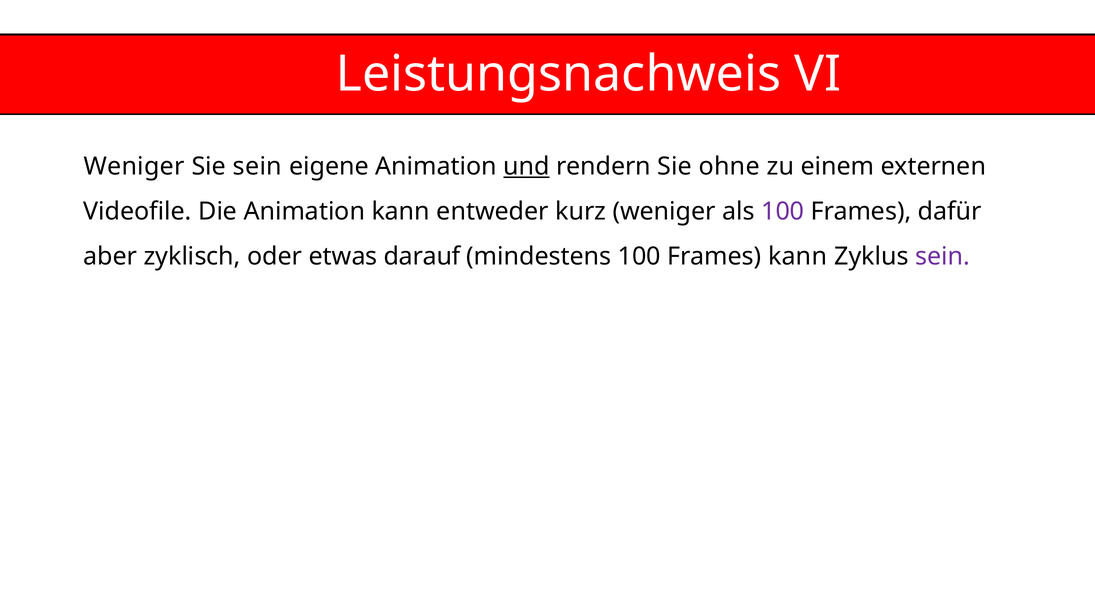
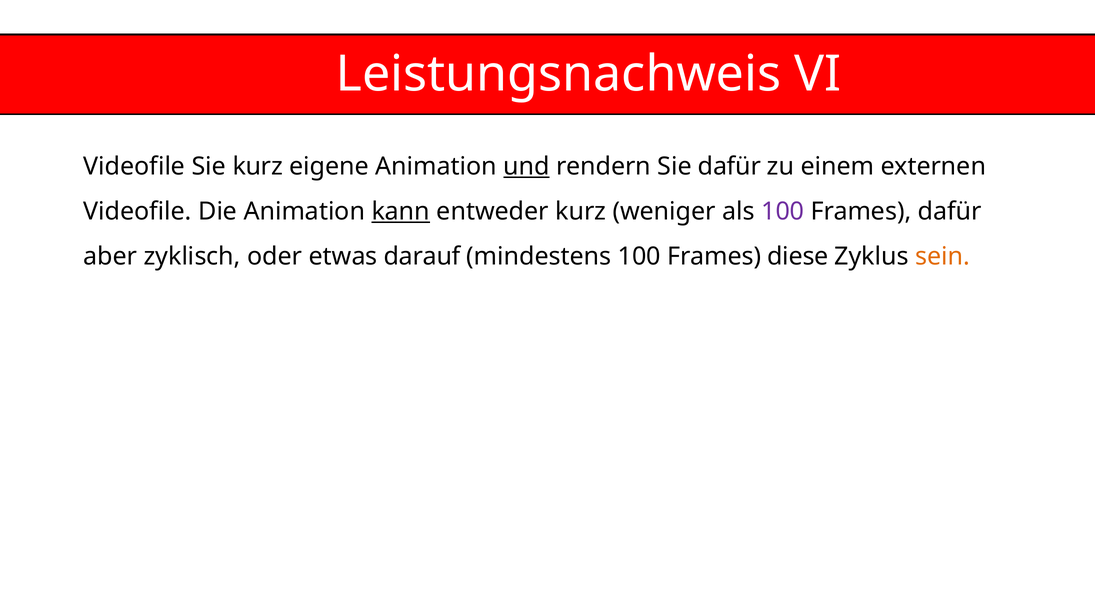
Weniger: Weniger -> Videofile (134, 166)
Sie sein: sein -> kurz (258, 166)
Sie ohne: ohne -> dafür (729, 166)
kann underline: none -> present (401, 211)
Frames kann: kann -> diese (798, 257)
sein colour: purple -> orange (943, 257)
